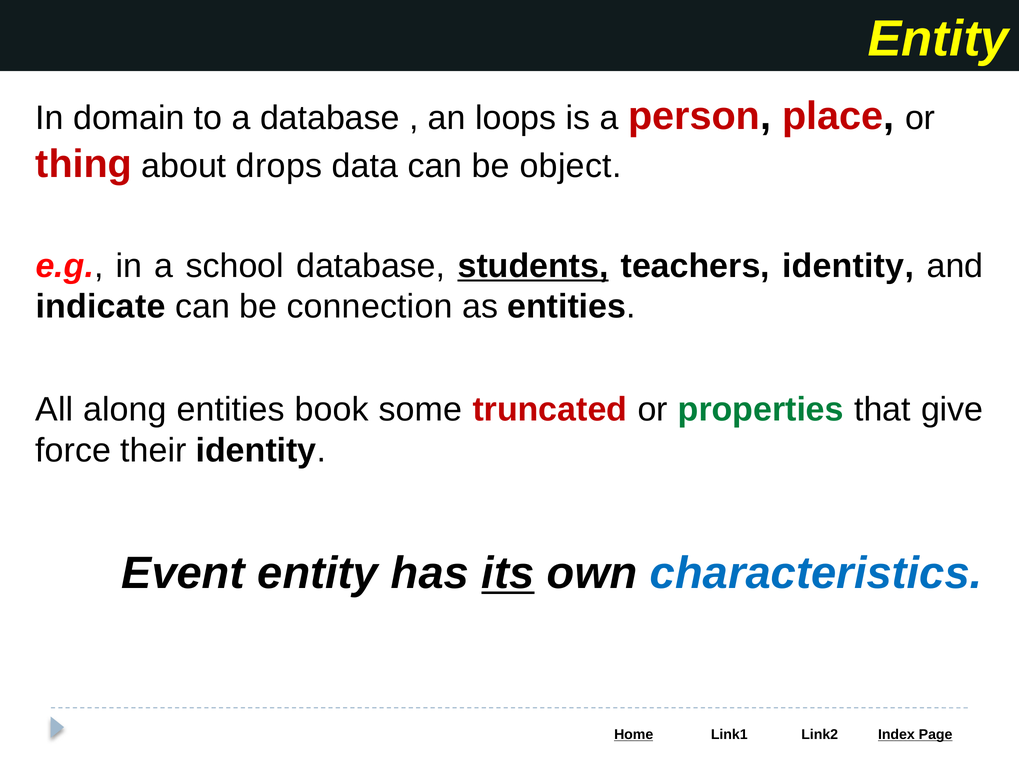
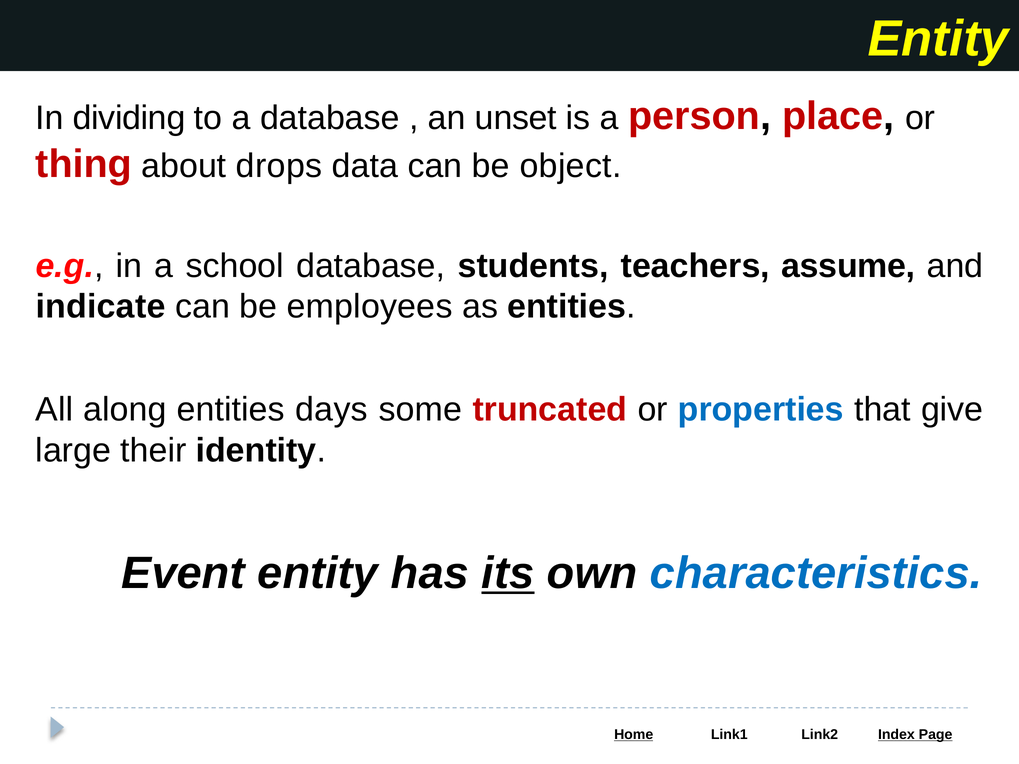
domain: domain -> dividing (129, 118)
loops: loops -> unset (516, 118)
students underline: present -> none (533, 266)
teachers identity: identity -> assume (848, 266)
connection: connection -> employees (370, 307)
book: book -> days (332, 410)
properties colour: green -> blue (761, 410)
force: force -> large (73, 451)
